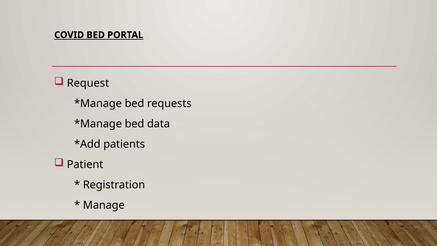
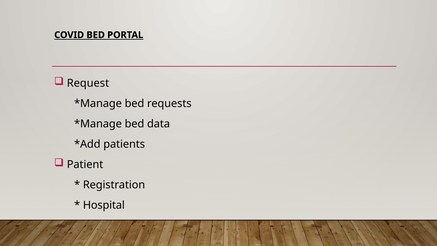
Manage: Manage -> Hospital (104, 205)
